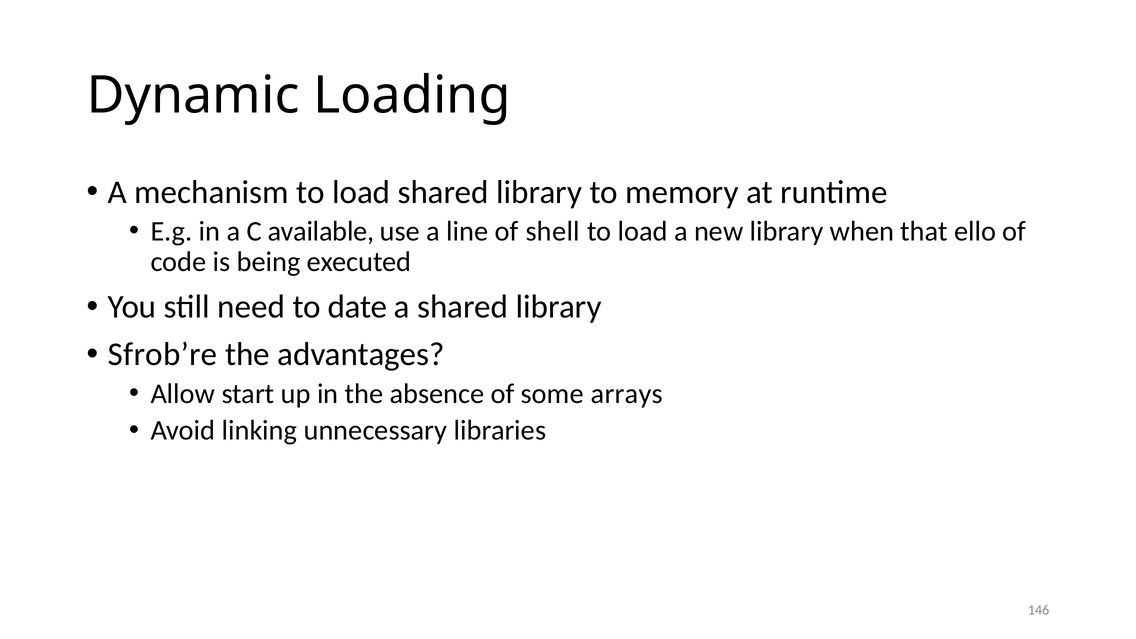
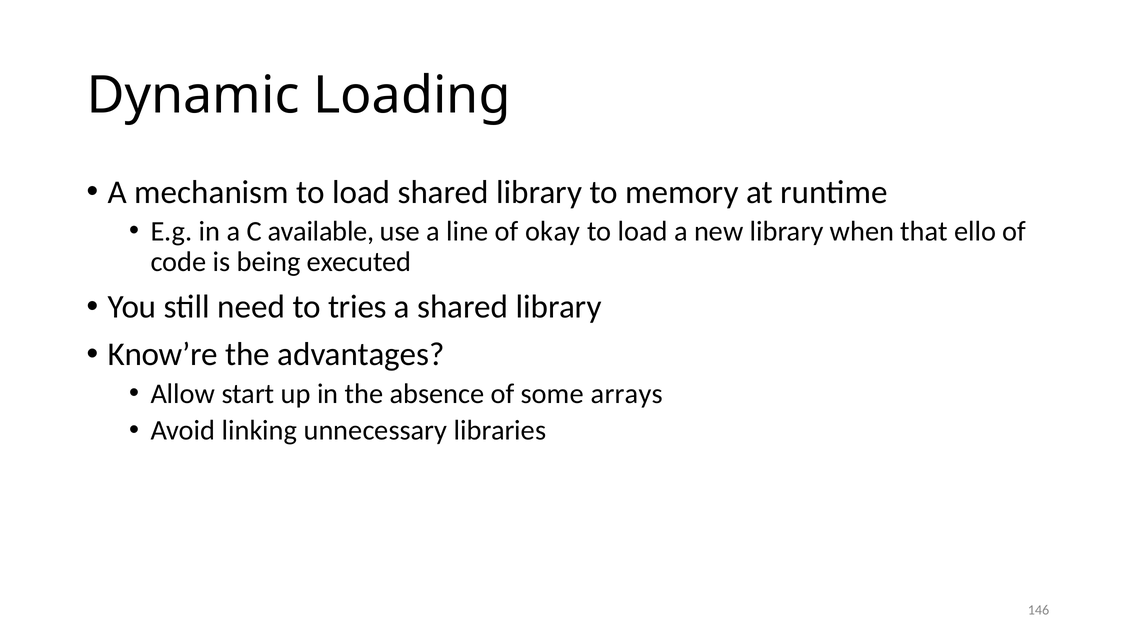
shell: shell -> okay (553, 231)
date: date -> tries (357, 307)
Sfrob’re: Sfrob’re -> Know’re (163, 355)
